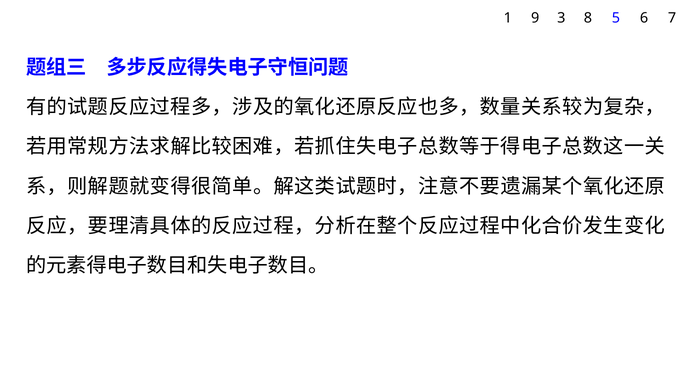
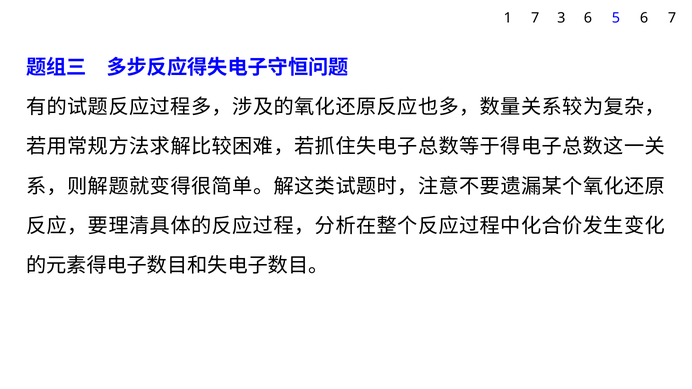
1 9: 9 -> 7 (535, 18)
3 8: 8 -> 6 (588, 18)
